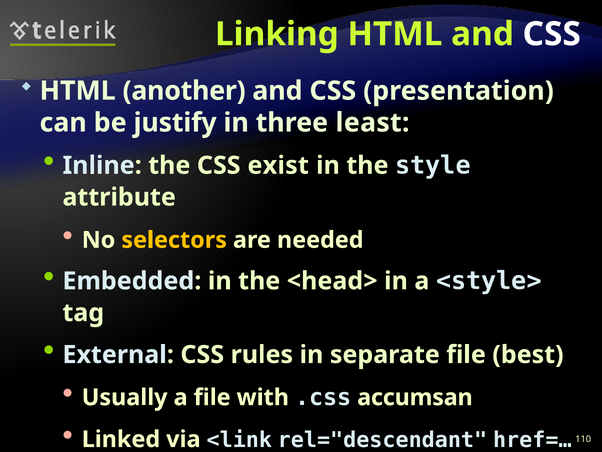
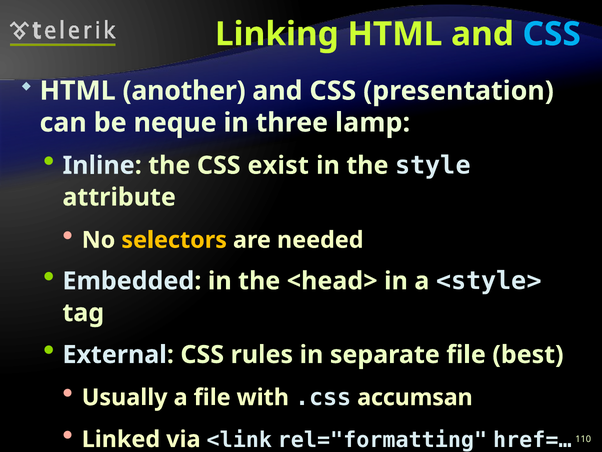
CSS colour: white -> light blue (552, 34)
justify: justify -> neque (175, 123)
least: least -> lamp (373, 123)
rel="descendant: rel="descendant -> rel="formatting (382, 439)
